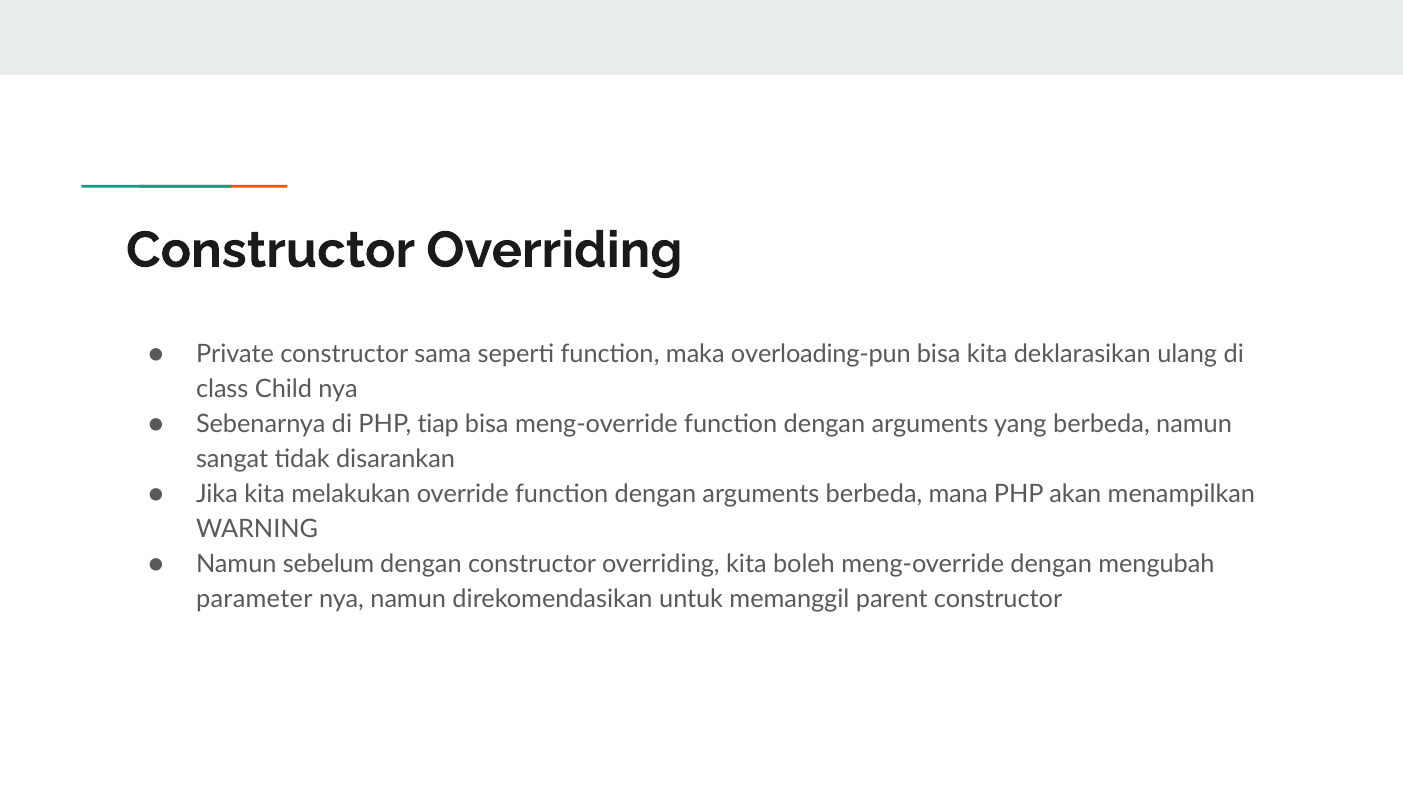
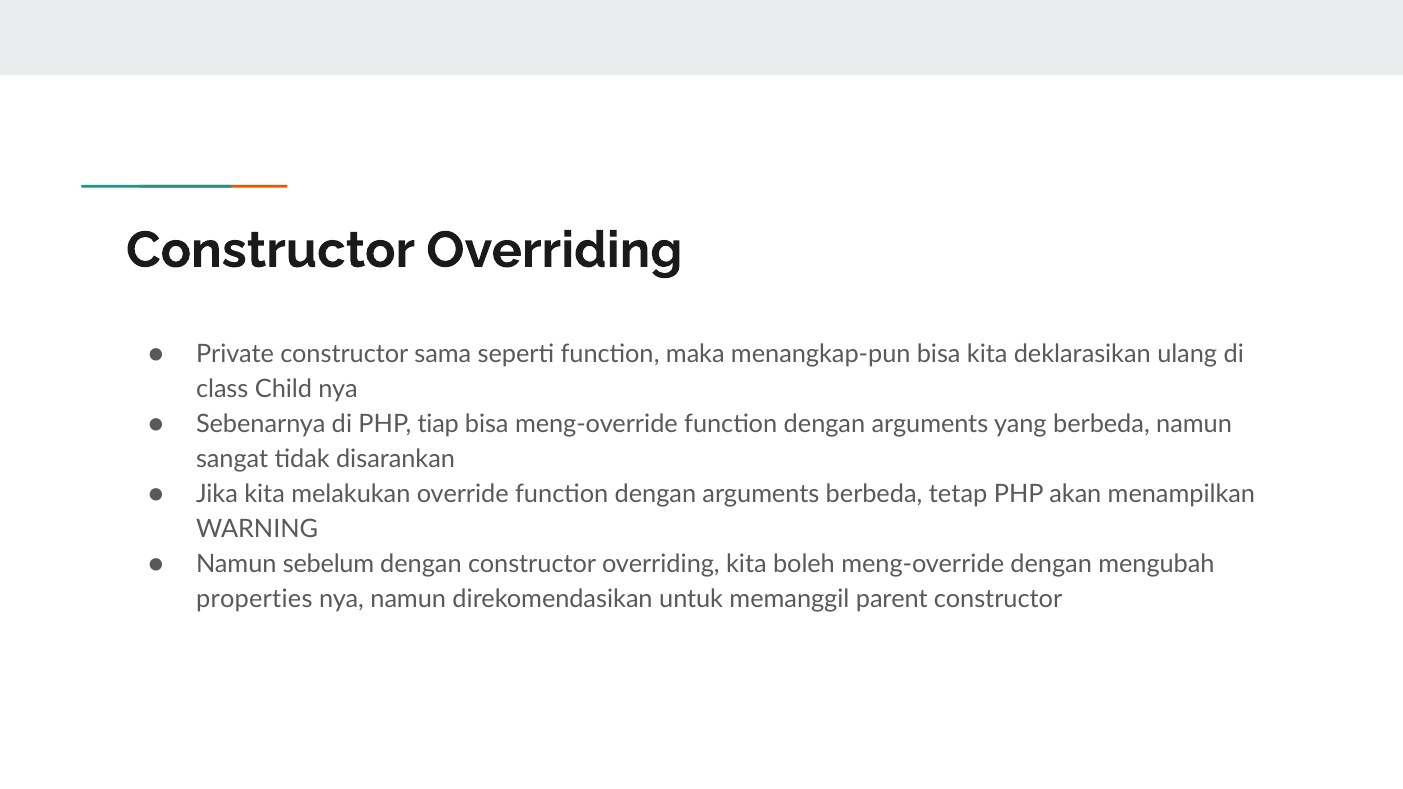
overloading-pun: overloading-pun -> menangkap-pun (821, 355)
mana: mana -> tetap (958, 494)
parameter: parameter -> properties (254, 599)
